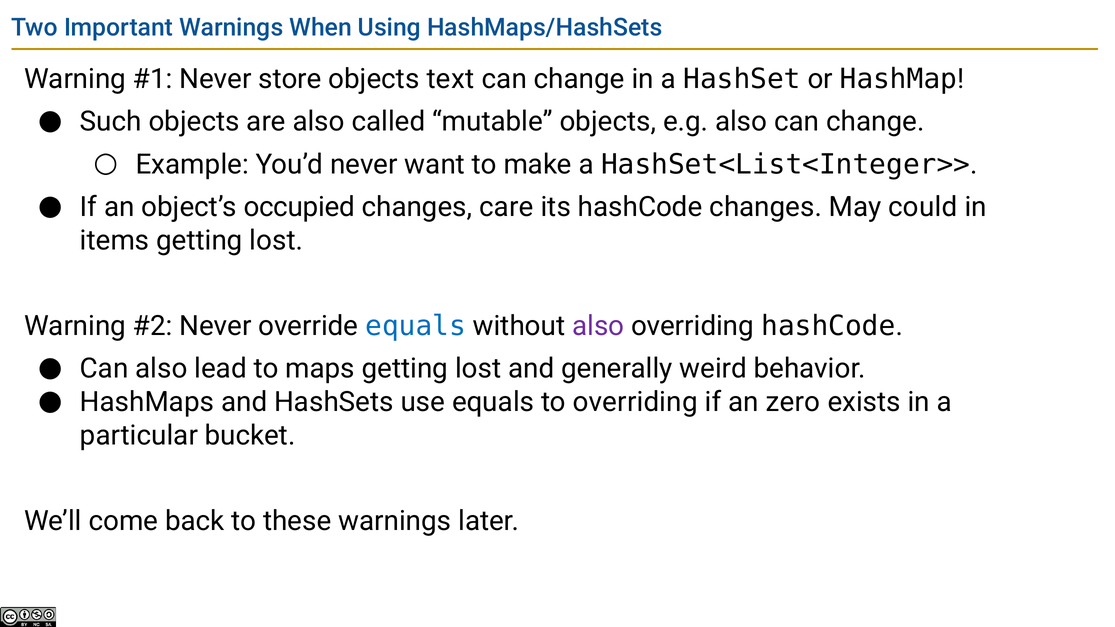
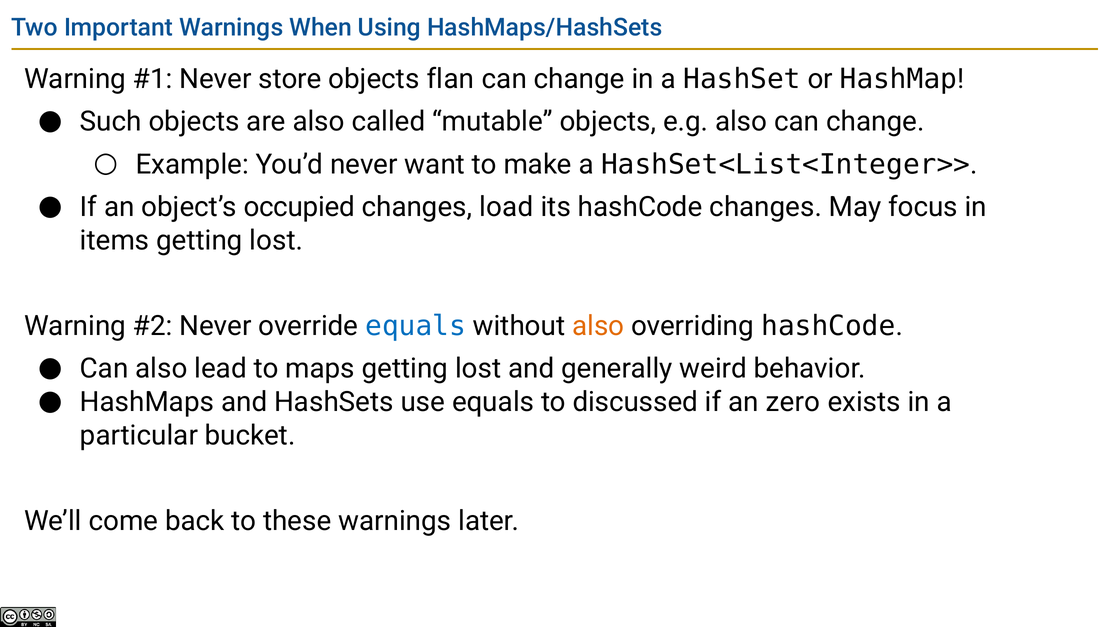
text: text -> flan (450, 79)
care: care -> load (506, 207)
could: could -> focus (923, 207)
also colour: purple -> orange (598, 326)
to overriding: overriding -> discussed (635, 402)
